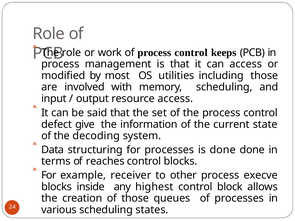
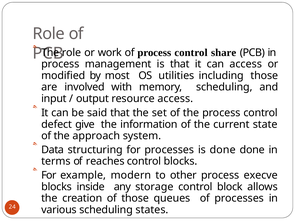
keeps: keeps -> share (224, 53)
decoding: decoding -> approach (96, 136)
receiver: receiver -> modern (131, 175)
highest: highest -> storage (154, 187)
